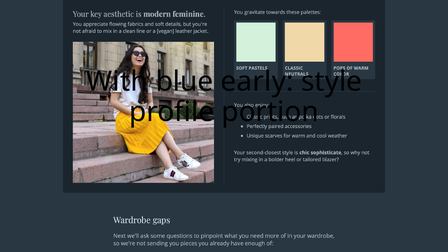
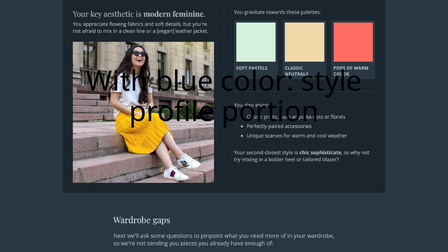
early: early -> color (257, 82)
